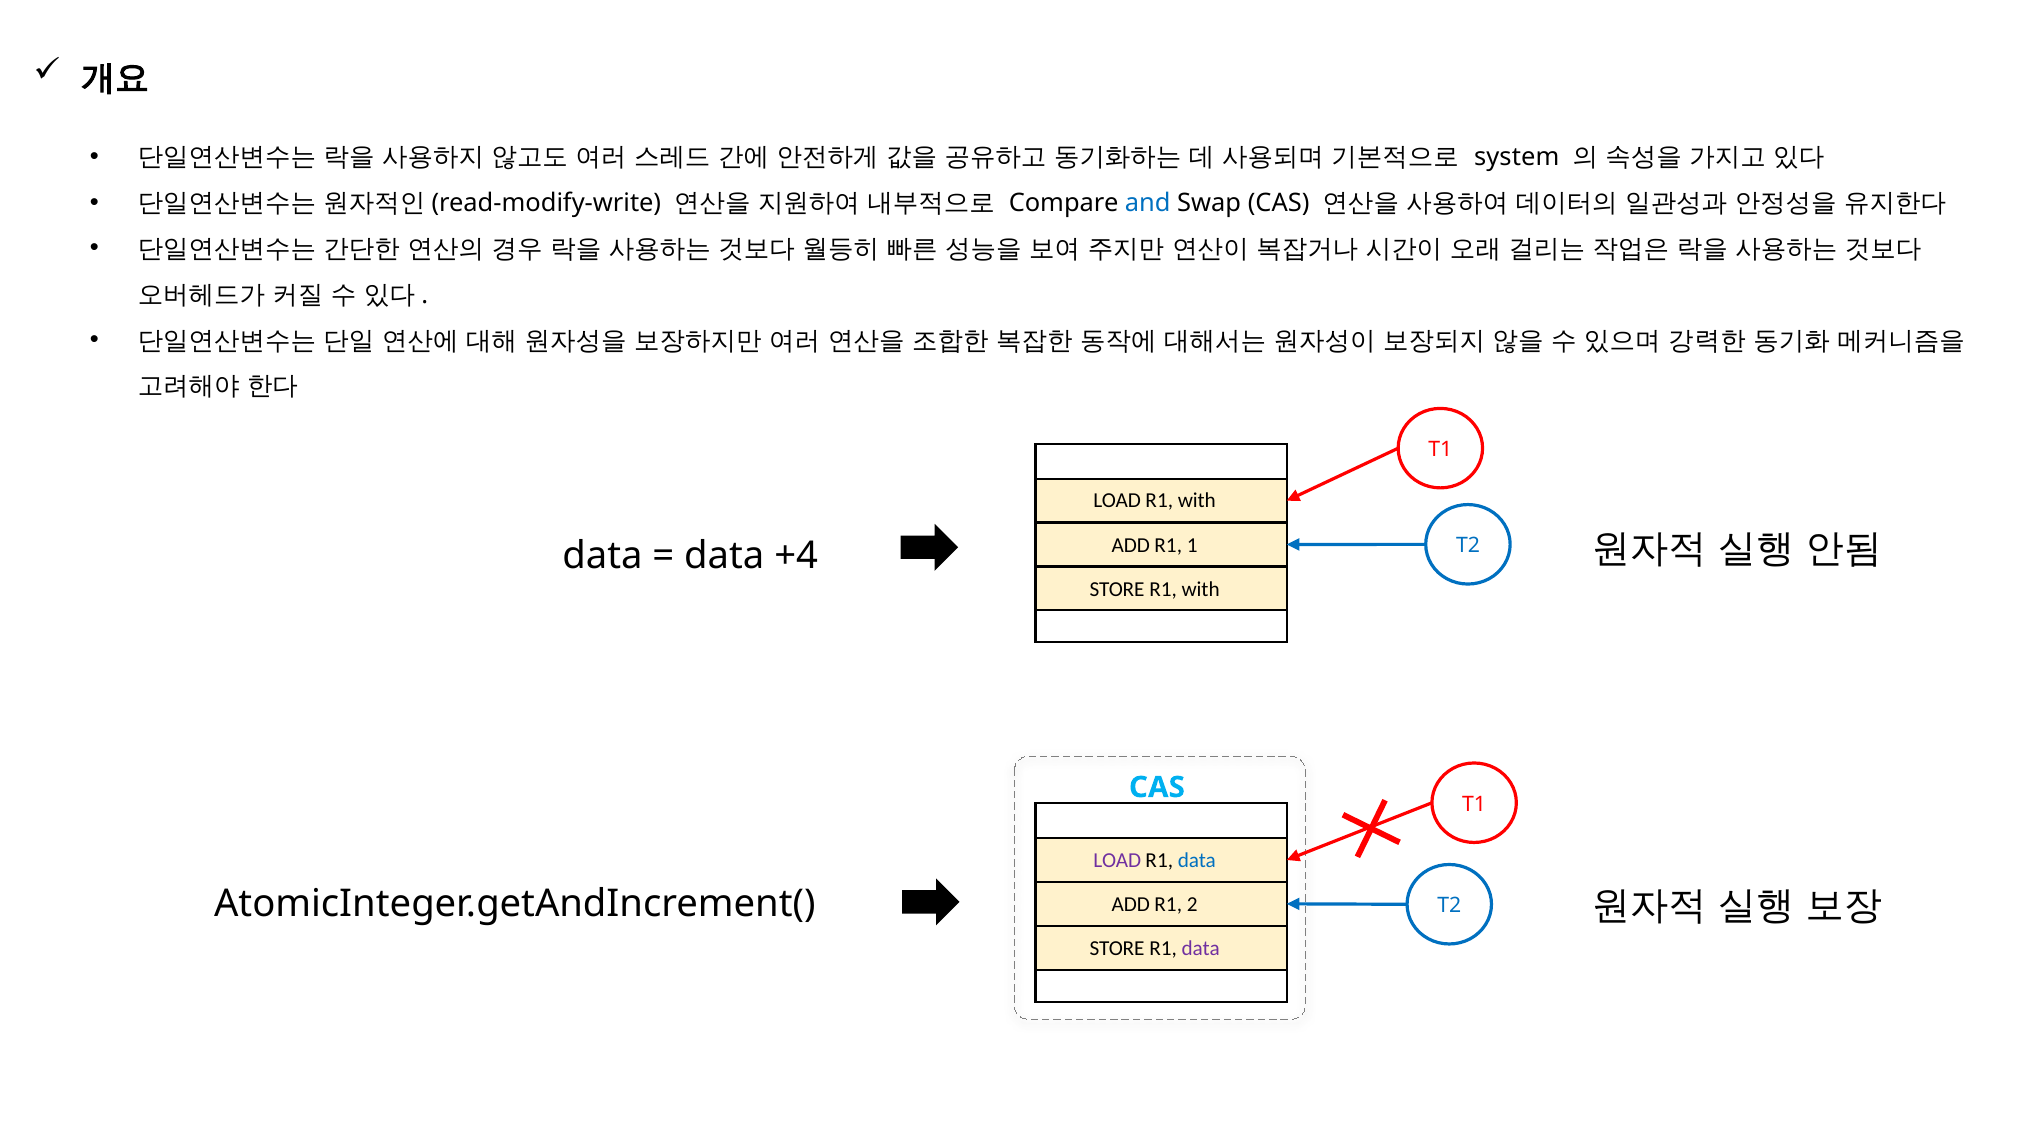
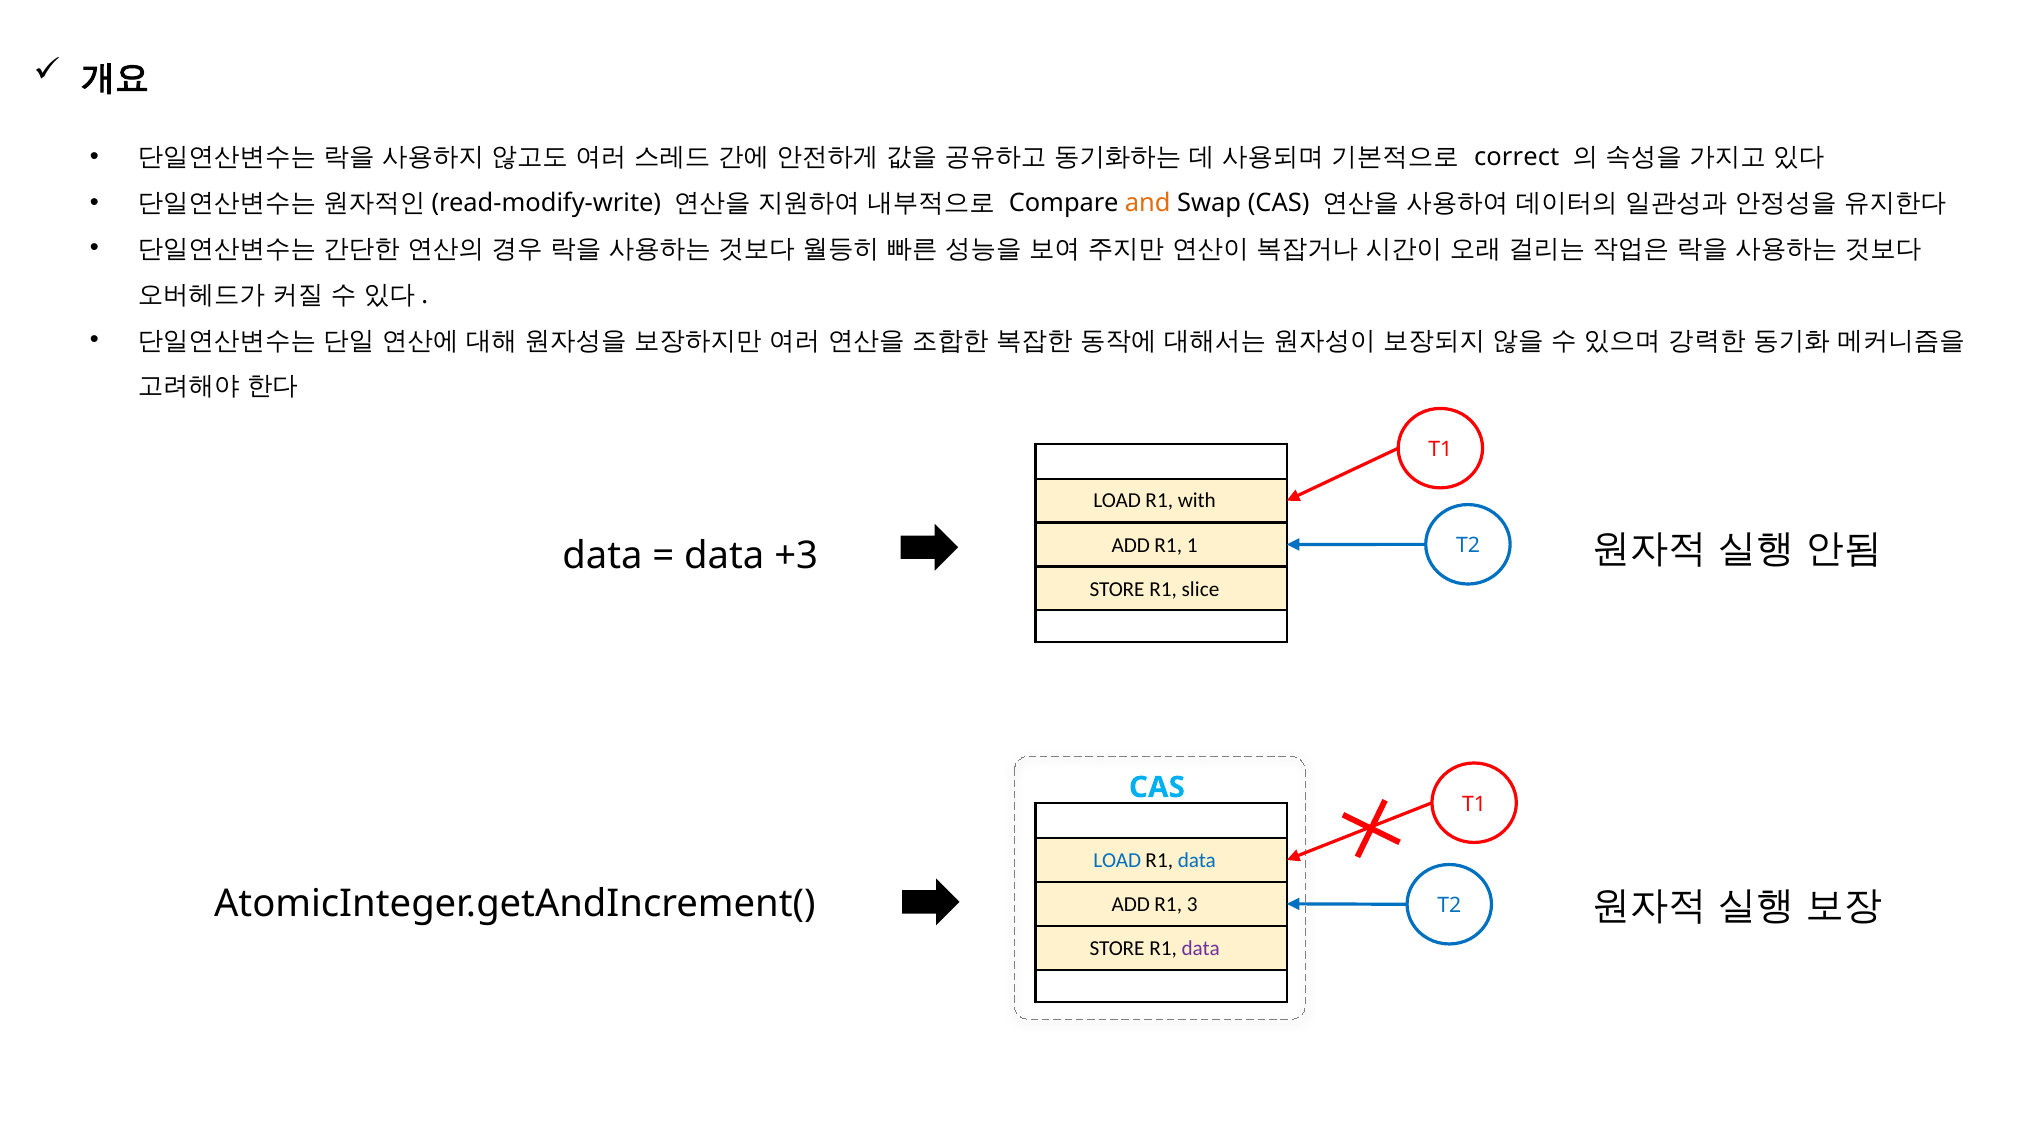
system: system -> correct (1517, 157)
and colour: blue -> orange (1148, 203)
+4: +4 -> +3 (796, 556)
STORE R1 with: with -> slice (1201, 589)
LOAD colour: purple -> blue (1117, 860)
2: 2 -> 3 (1192, 905)
